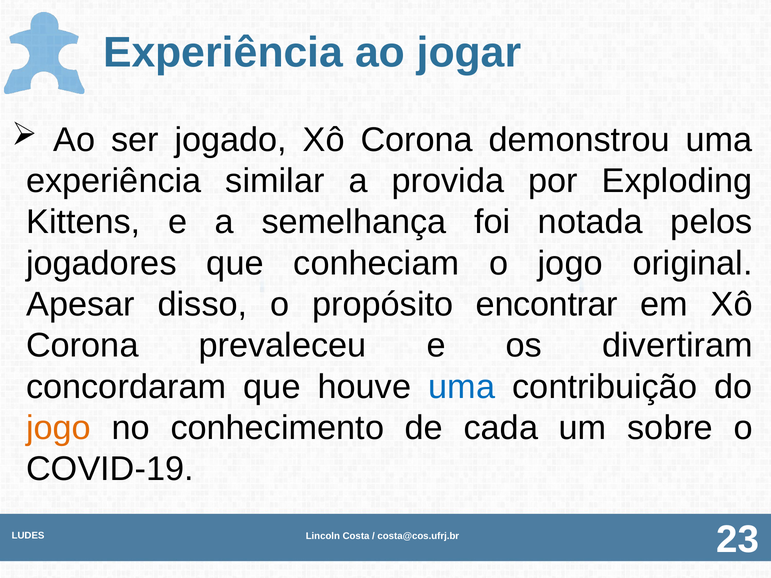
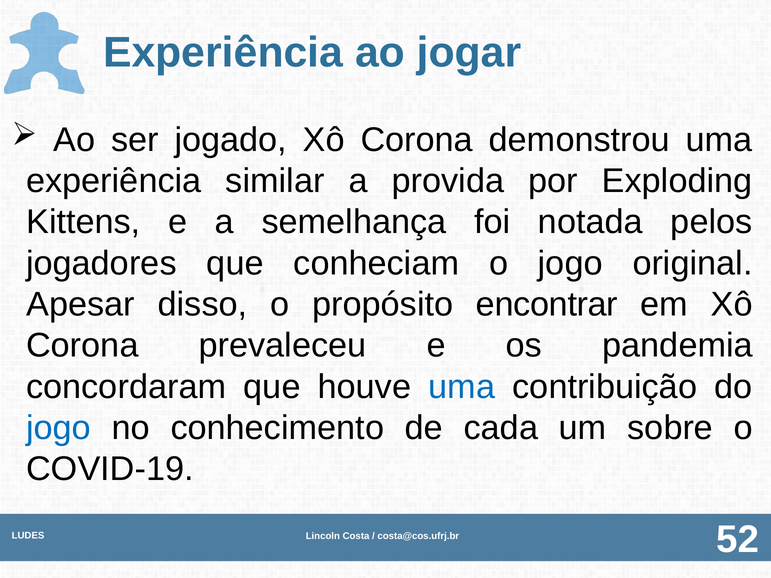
divertiram: divertiram -> pandemia (678, 346)
jogo colour: orange -> blue (59, 428)
23: 23 -> 52 (738, 540)
